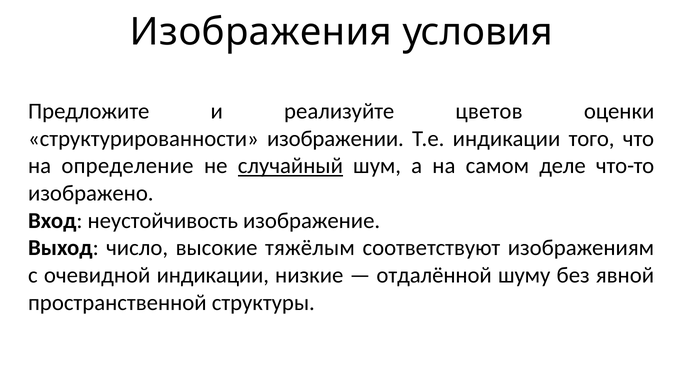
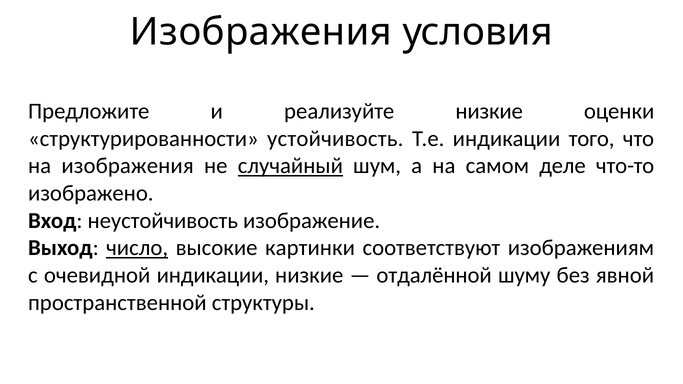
реализуйте цветов: цветов -> низкие (489, 111)
изображении: изображении -> устойчивость (335, 139)
на определение: определение -> изображения (128, 166)
число underline: none -> present (137, 248)
тяжёлым: тяжёлым -> картинки (310, 248)
